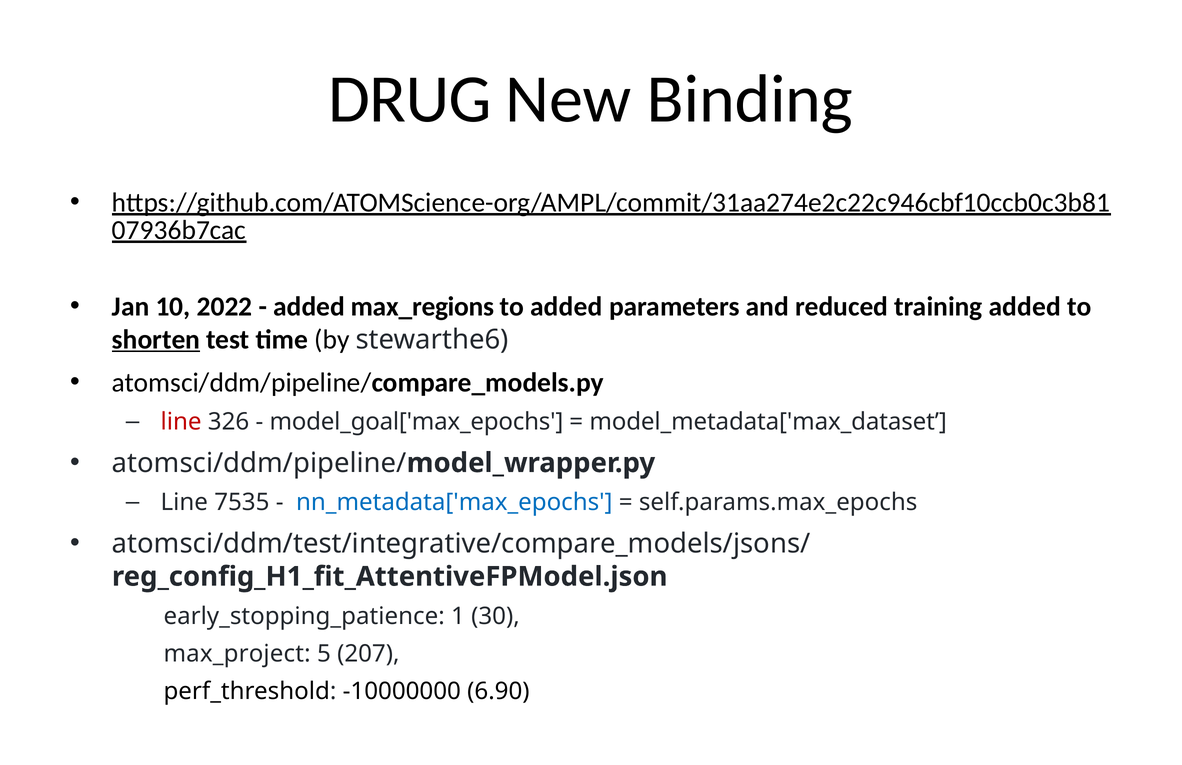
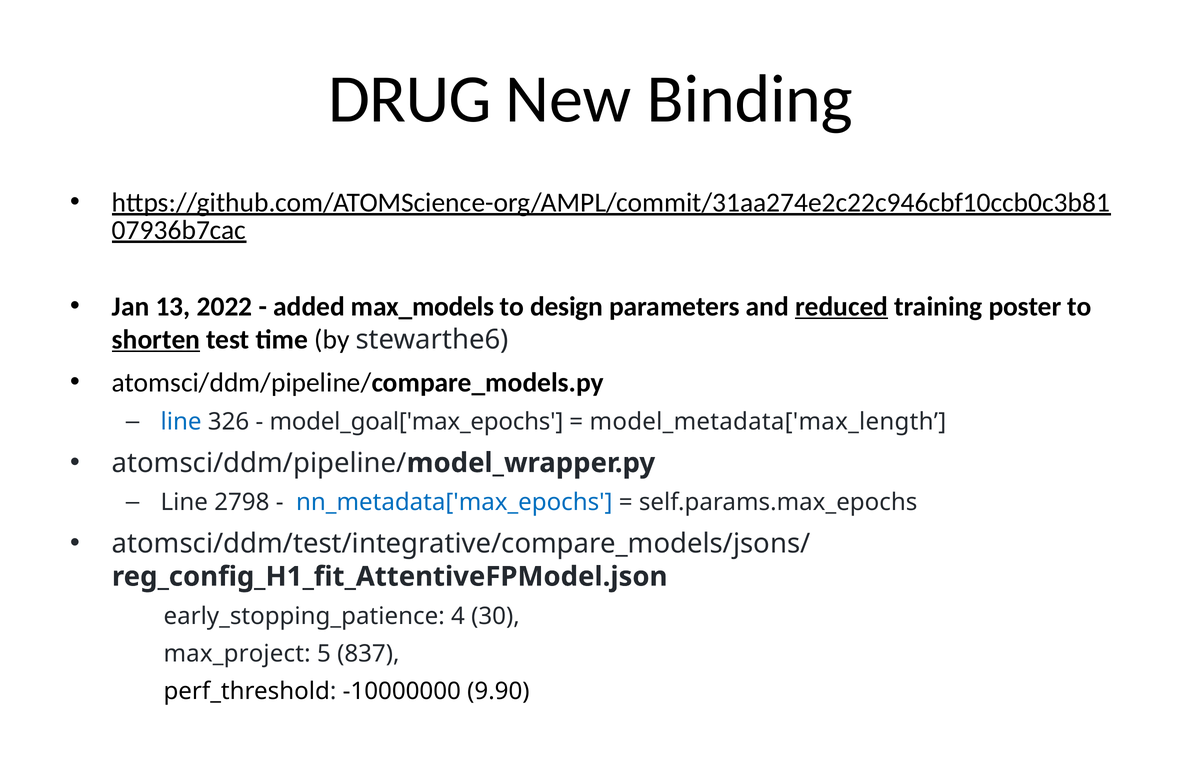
10: 10 -> 13 (173, 306)
max_regions: max_regions -> max_models (423, 306)
to added: added -> design (567, 306)
reduced underline: none -> present (842, 306)
training added: added -> poster (1025, 306)
line colour: red -> blue (181, 422)
model_metadata['max_dataset: model_metadata['max_dataset -> model_metadata['max_length (768, 422)
7535: 7535 -> 2798 (242, 502)
1: 1 -> 4 (458, 616)
207: 207 -> 837 (368, 654)
6.90: 6.90 -> 9.90 (498, 691)
